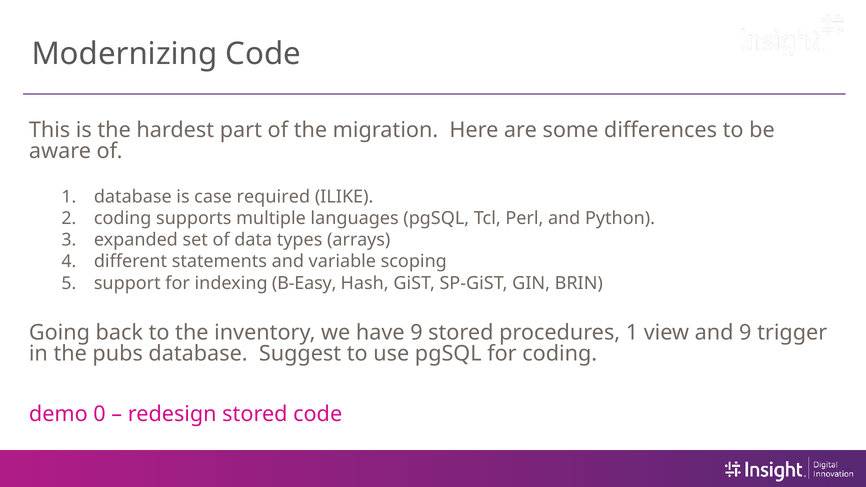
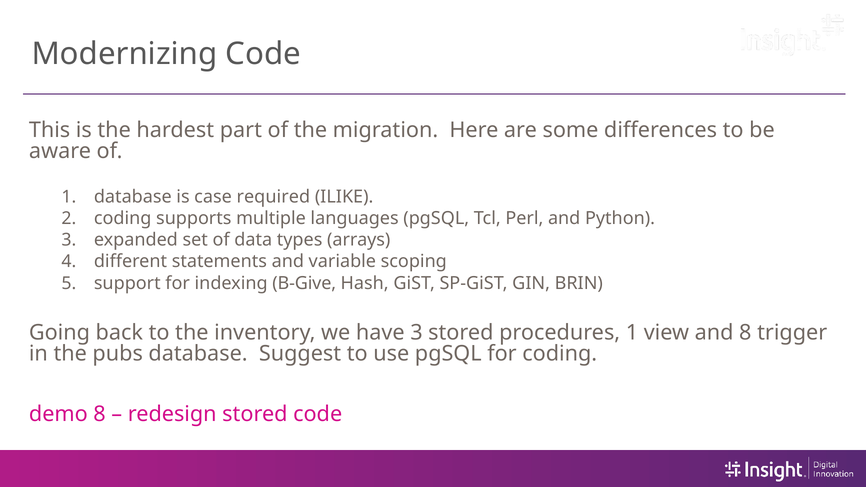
B-Easy: B-Easy -> B-Give (304, 283)
have 9: 9 -> 3 (416, 333)
and 9: 9 -> 8 (745, 333)
demo 0: 0 -> 8 (100, 414)
